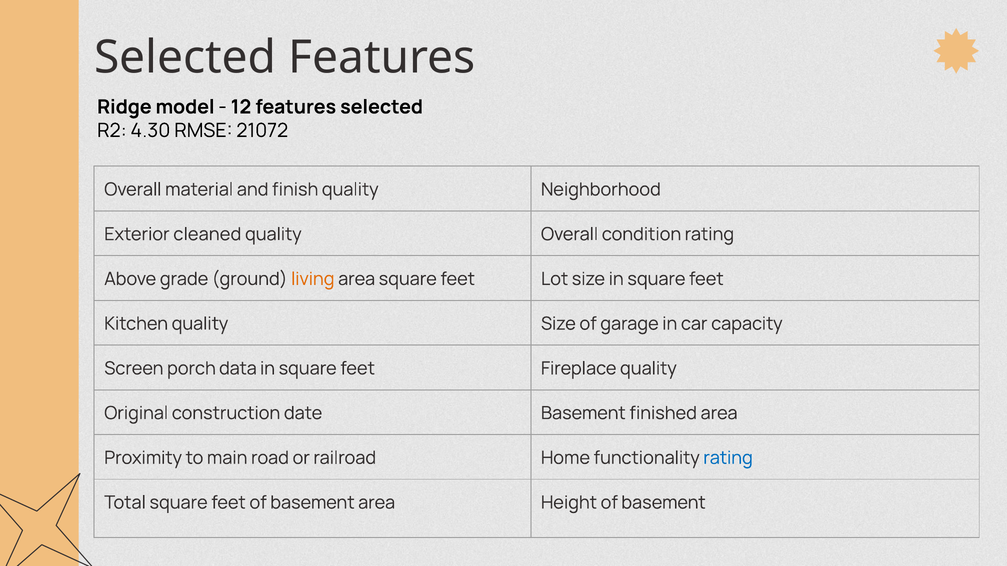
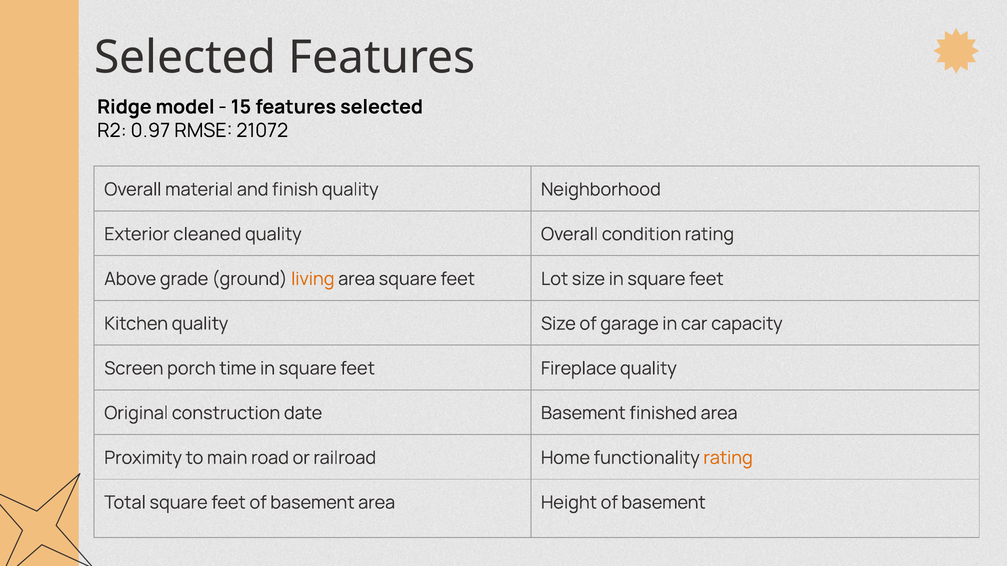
12: 12 -> 15 (241, 107)
4.30: 4.30 -> 0.97 (150, 131)
data: data -> time (238, 369)
rating colour: blue -> orange (728, 458)
